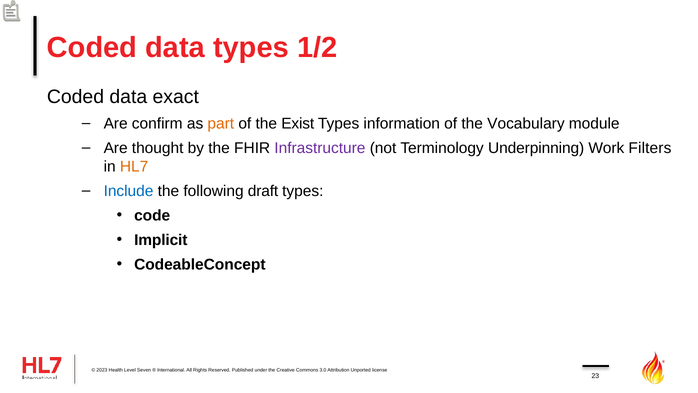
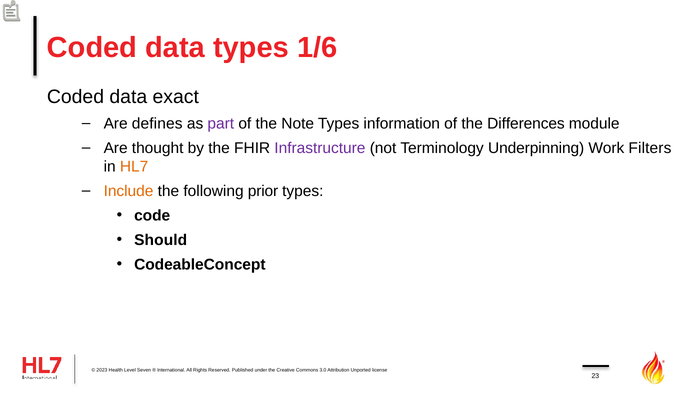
1/2: 1/2 -> 1/6 (317, 48)
confirm: confirm -> defines (157, 123)
part colour: orange -> purple (221, 123)
Exist: Exist -> Note (298, 123)
Vocabulary: Vocabulary -> Differences (526, 123)
Include colour: blue -> orange (129, 191)
draft: draft -> prior (263, 191)
Implicit: Implicit -> Should (161, 240)
